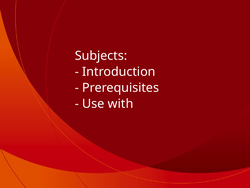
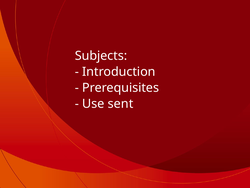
with: with -> sent (121, 104)
